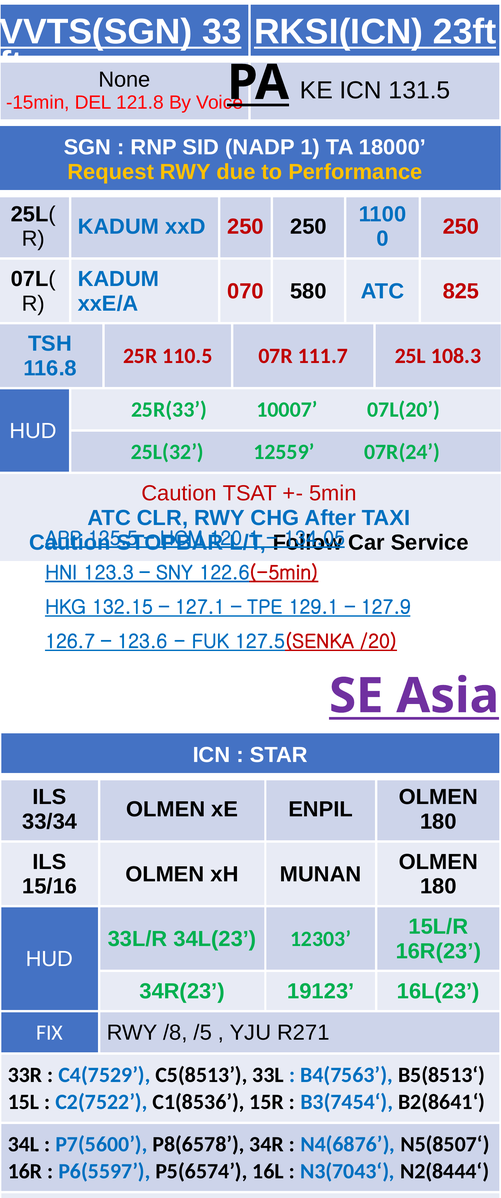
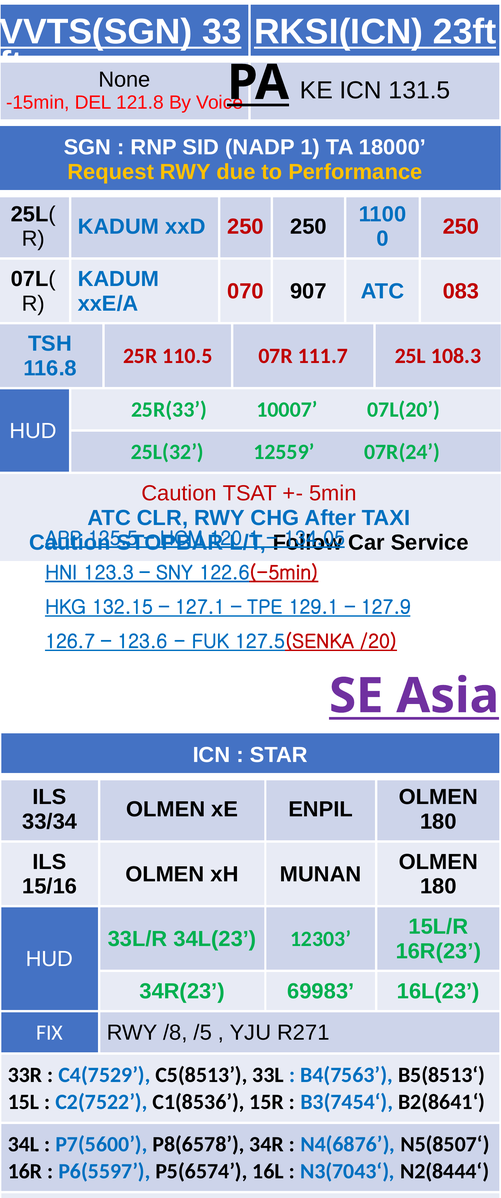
580: 580 -> 907 (308, 291)
825: 825 -> 083 (461, 291)
19123: 19123 -> 69983 (321, 992)
